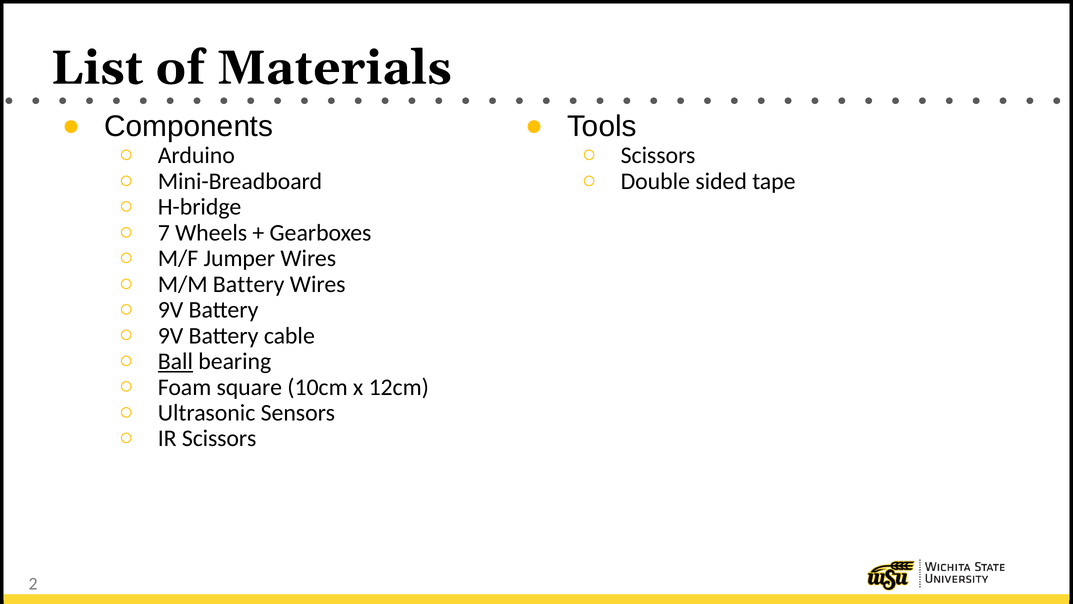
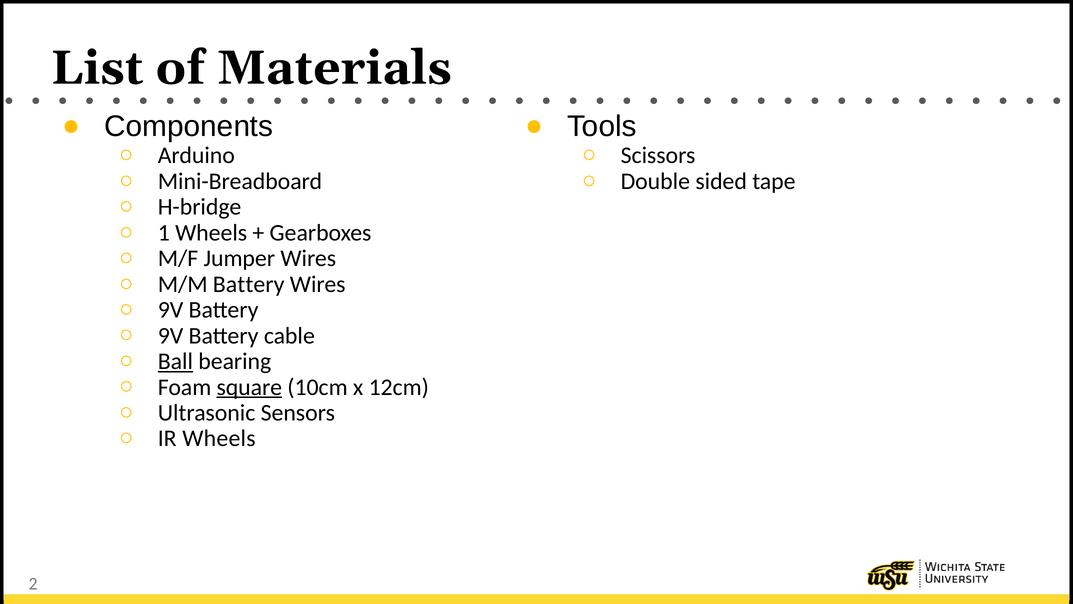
7: 7 -> 1 (164, 233)
square underline: none -> present (249, 387)
IR Scissors: Scissors -> Wheels (219, 438)
